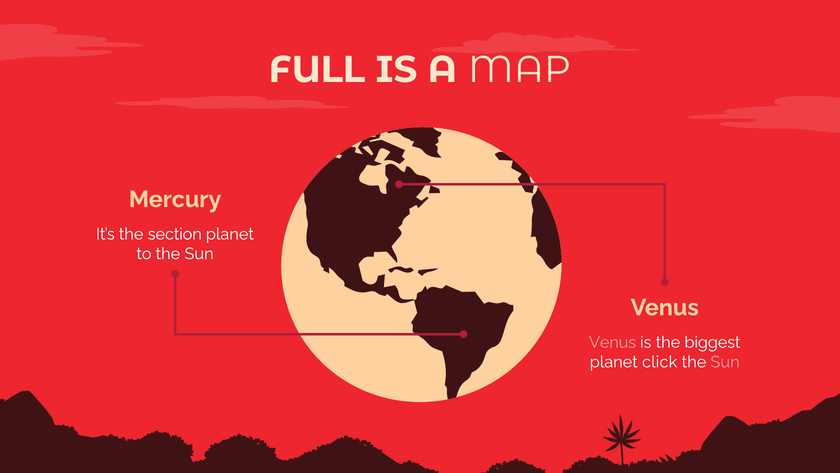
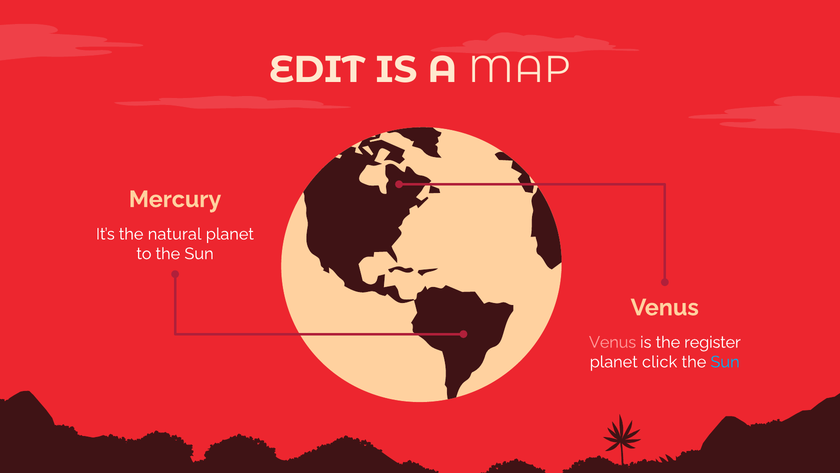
FULL: FULL -> EDIT (317, 70)
section: section -> natural (175, 234)
biggest: biggest -> register (712, 342)
Sun colour: pink -> light blue (725, 362)
